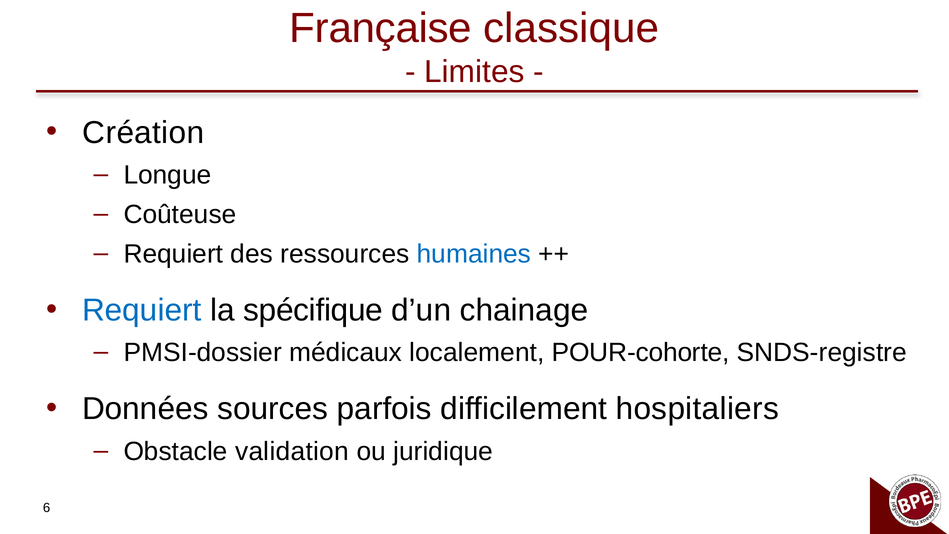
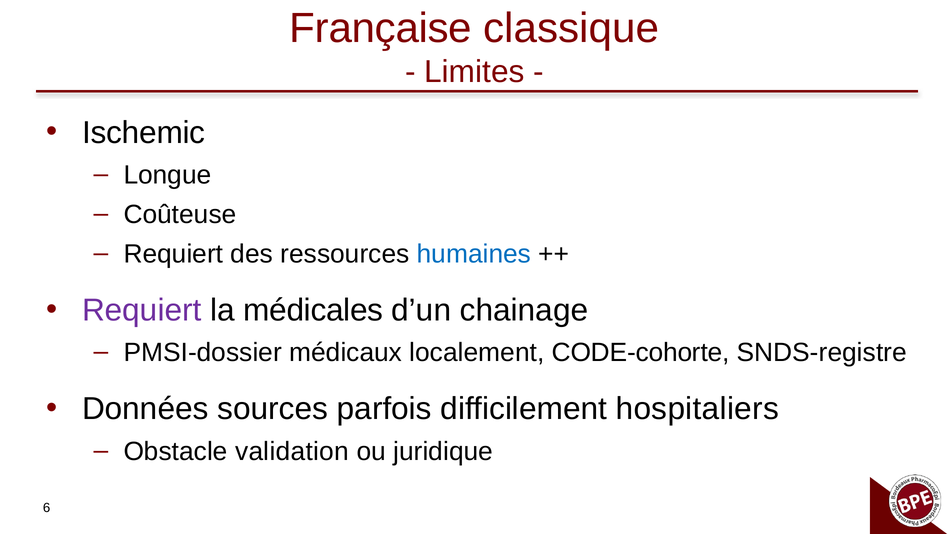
Création: Création -> Ischemic (144, 133)
Requiert colour: blue -> purple (142, 310)
spécifique: spécifique -> médicales (313, 310)
POUR-cohorte: POUR-cohorte -> CODE-cohorte (641, 353)
